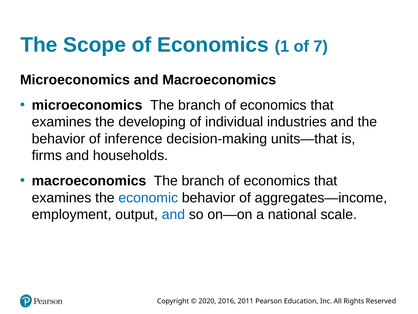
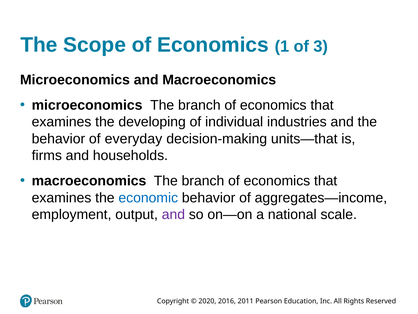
7: 7 -> 3 (321, 46)
inference: inference -> everyday (133, 139)
and colour: blue -> purple (173, 214)
